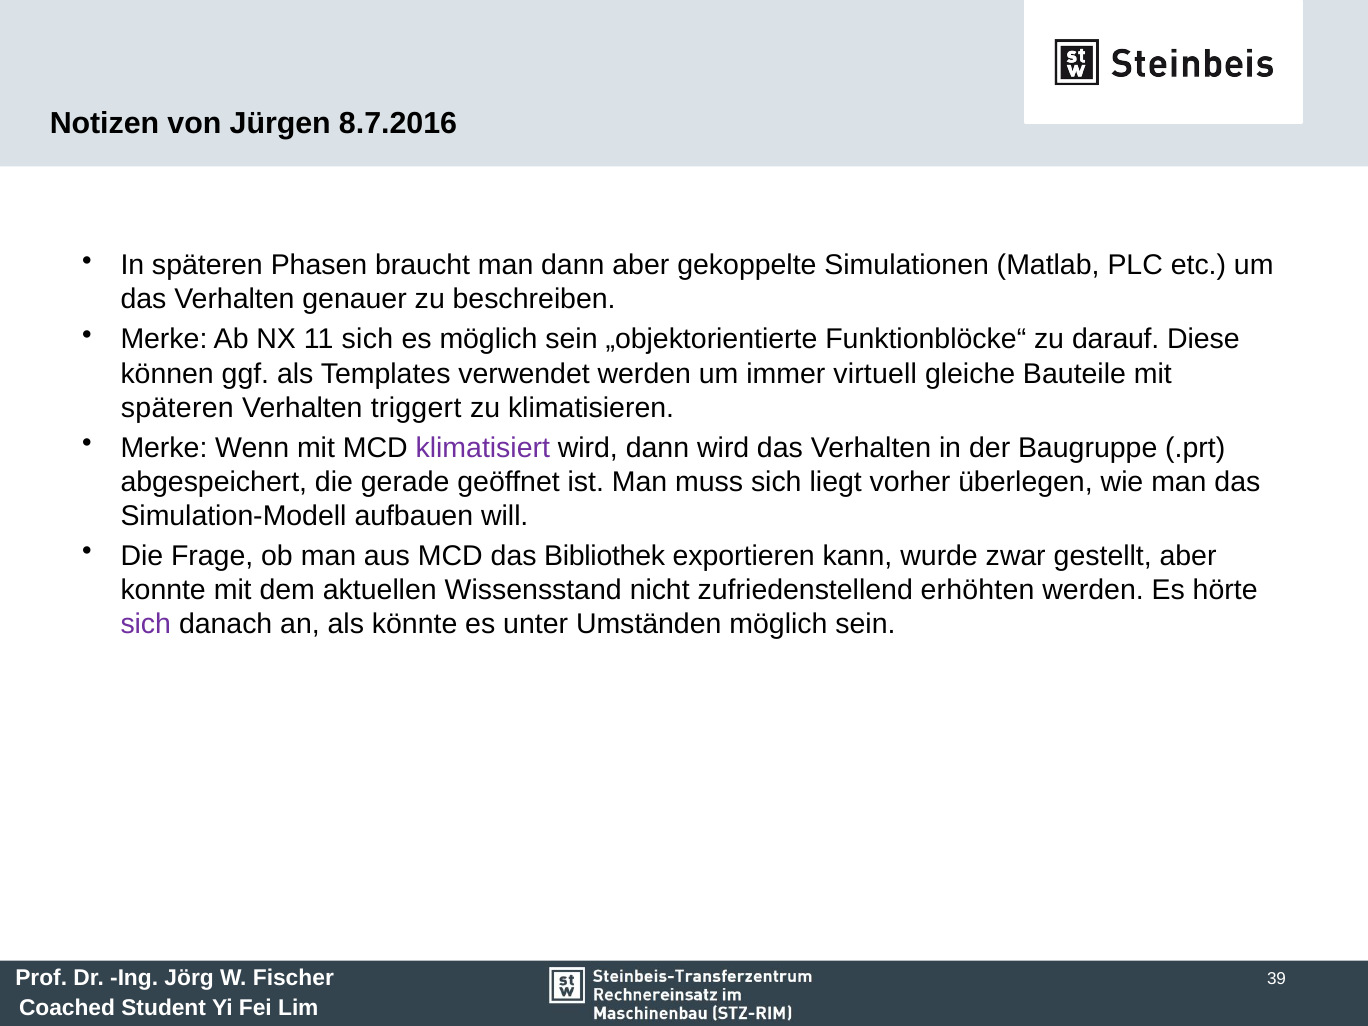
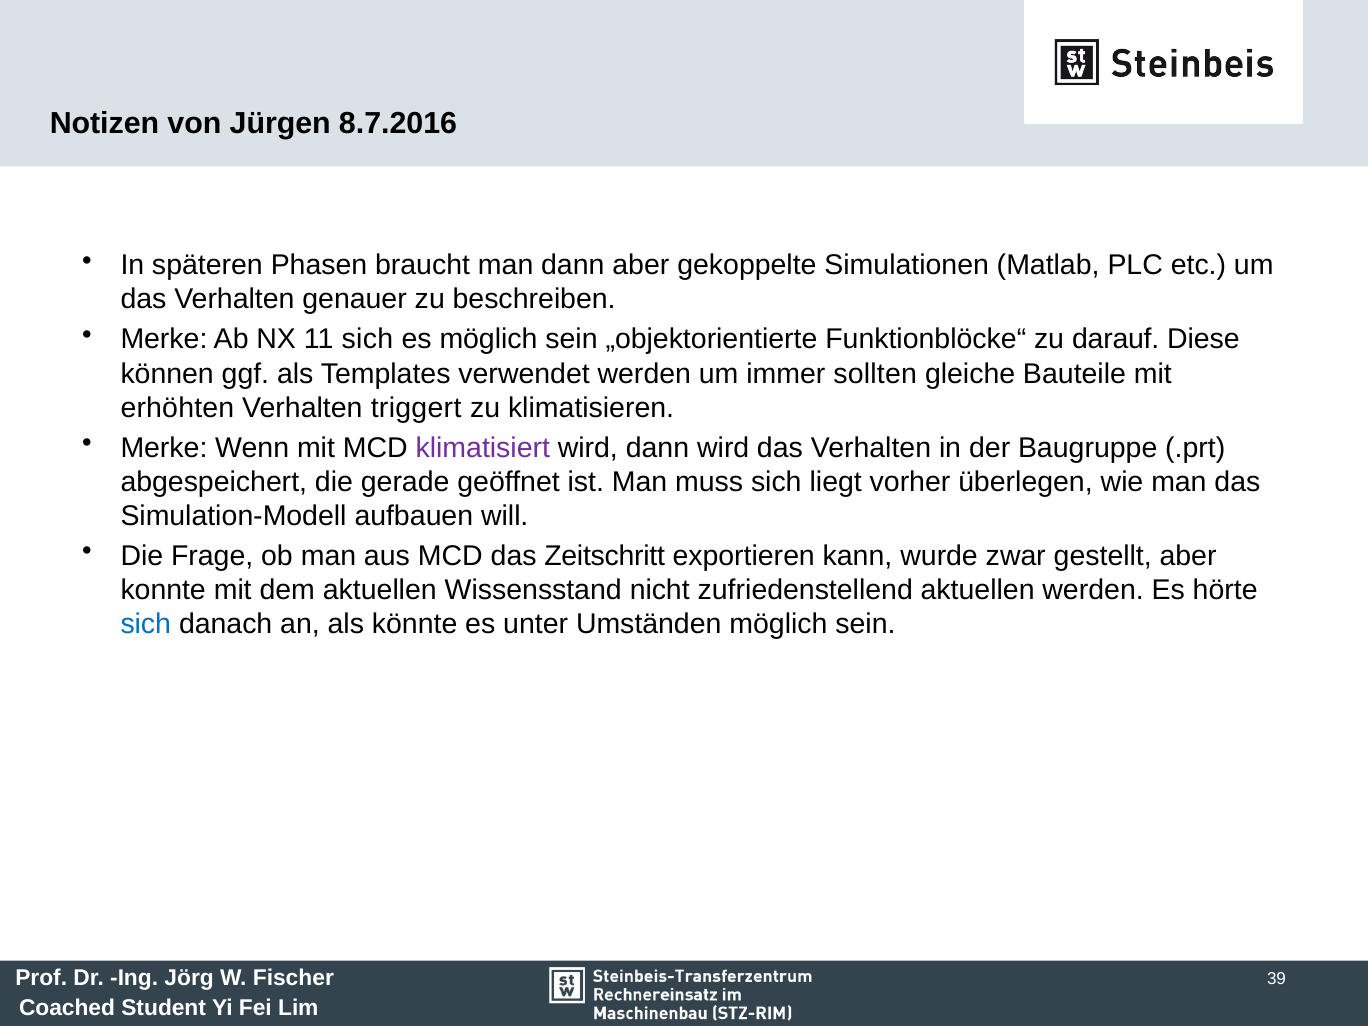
virtuell: virtuell -> sollten (875, 374)
späteren: späteren -> erhöhten (177, 408)
Bibliothek: Bibliothek -> Zeitschritt (605, 556)
zufriedenstellend erhöhten: erhöhten -> aktuellen (978, 590)
sich colour: purple -> blue (146, 624)
